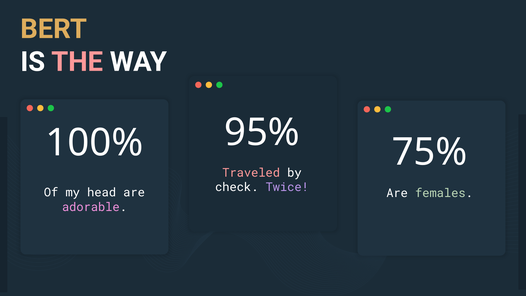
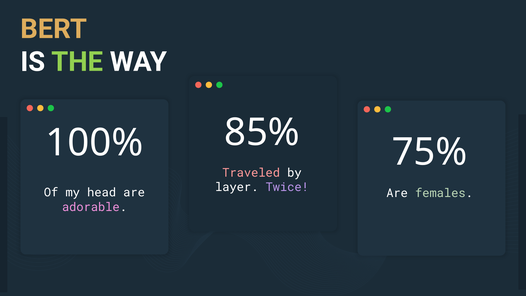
THE colour: pink -> light green (77, 62)
95%: 95% -> 85% (262, 132)
check: check -> layer (237, 187)
